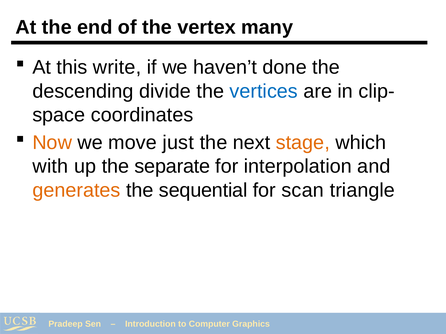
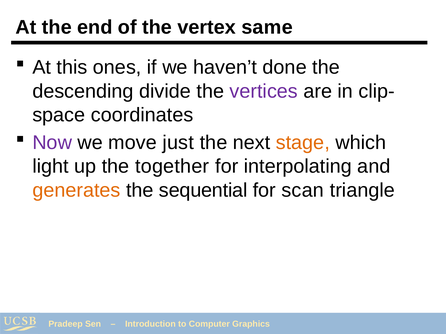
many: many -> same (267, 27)
write: write -> ones (117, 68)
vertices colour: blue -> purple (264, 91)
Now colour: orange -> purple (52, 143)
with: with -> light (51, 167)
separate: separate -> together (172, 167)
interpolation: interpolation -> interpolating (298, 167)
